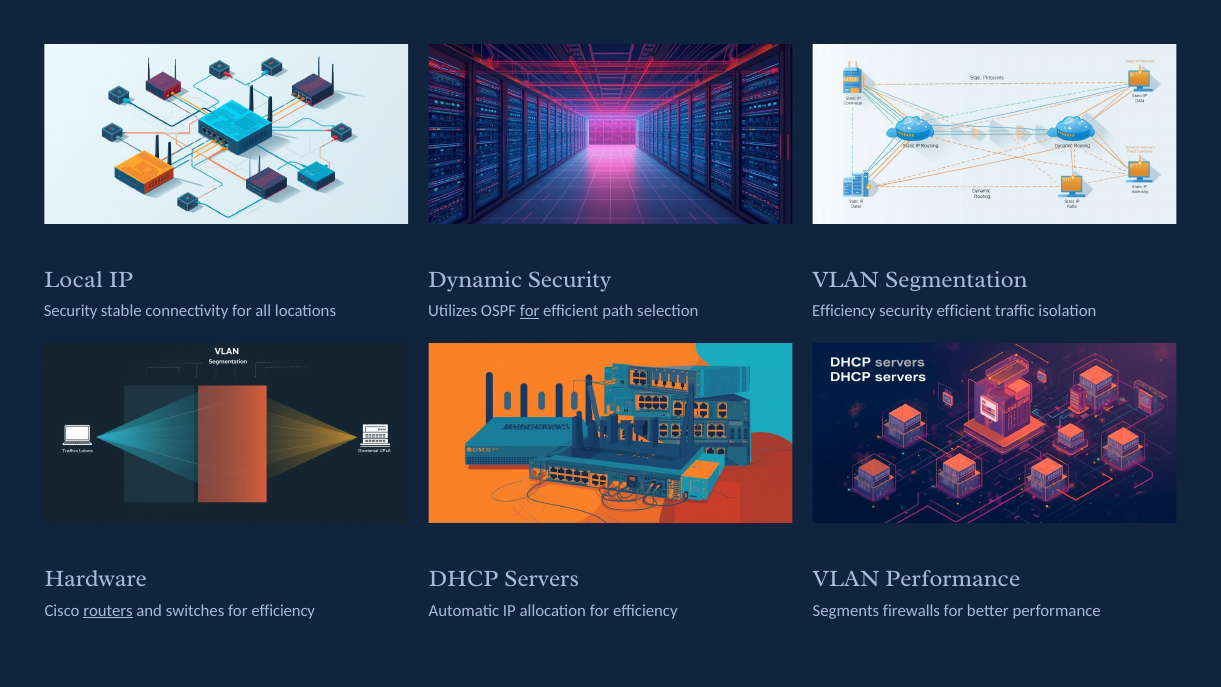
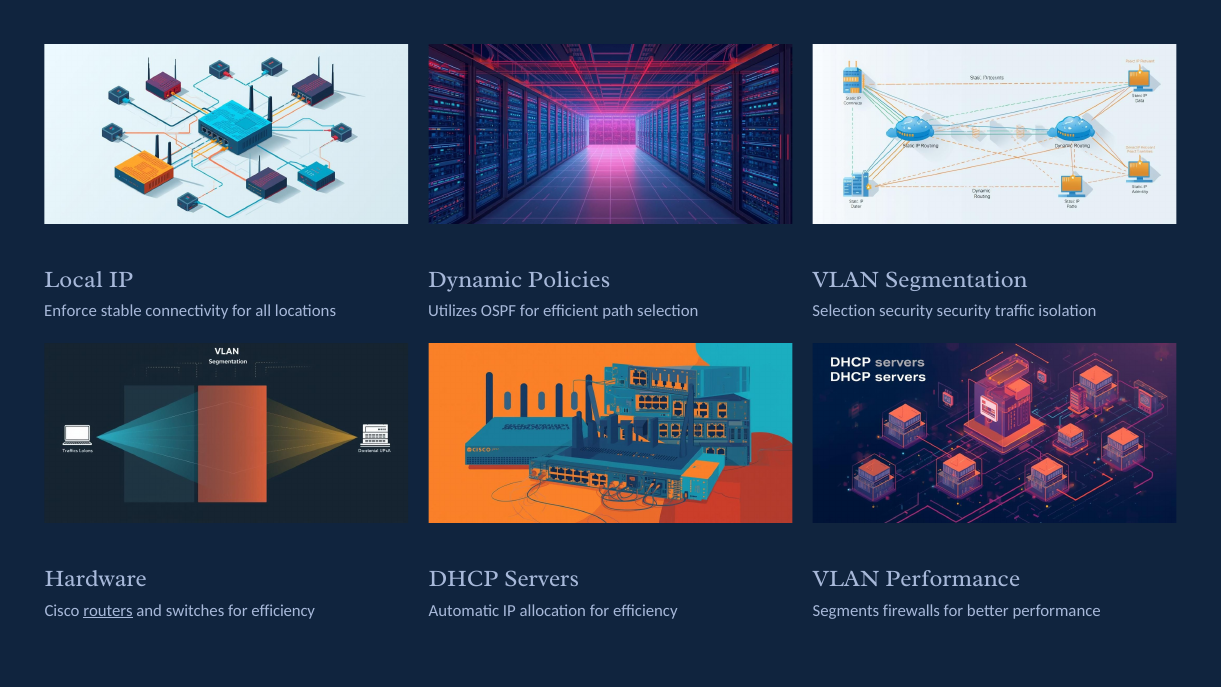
Dynamic Security: Security -> Policies (569, 280)
Security: Security -> Enforce (71, 311)
for underline: present -> none (530, 311)
Efficiency: Efficiency -> Selection (844, 311)
security efficient: efficient -> security (964, 311)
